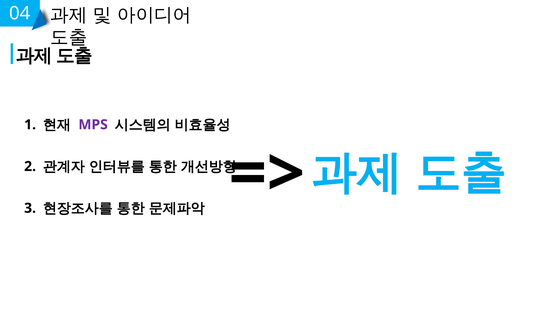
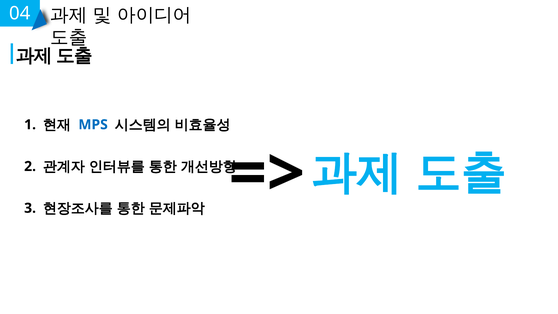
MPS colour: purple -> blue (93, 125)
